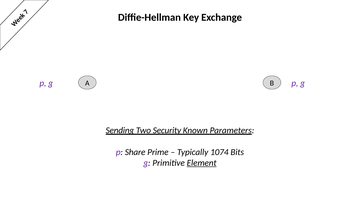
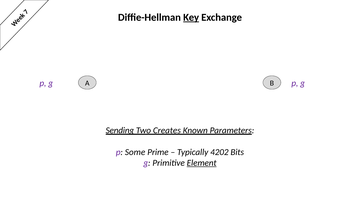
Key underline: none -> present (191, 17)
Security: Security -> Creates (167, 130)
Share: Share -> Some (135, 152)
1074: 1074 -> 4202 (219, 152)
